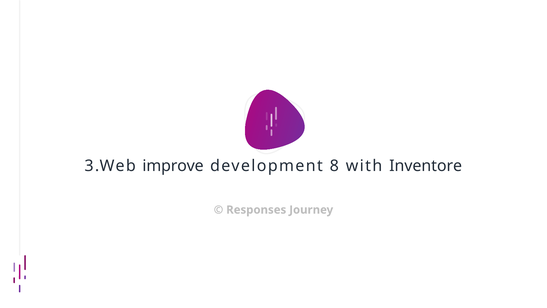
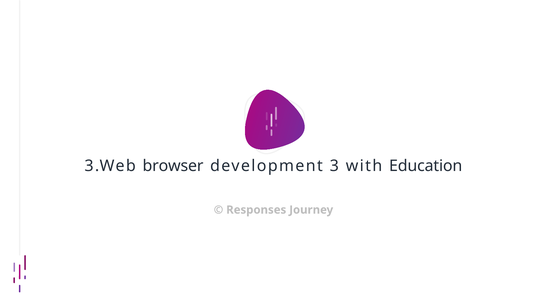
improve: improve -> browser (173, 166)
8: 8 -> 3 (334, 166)
Inventore: Inventore -> Education (426, 166)
